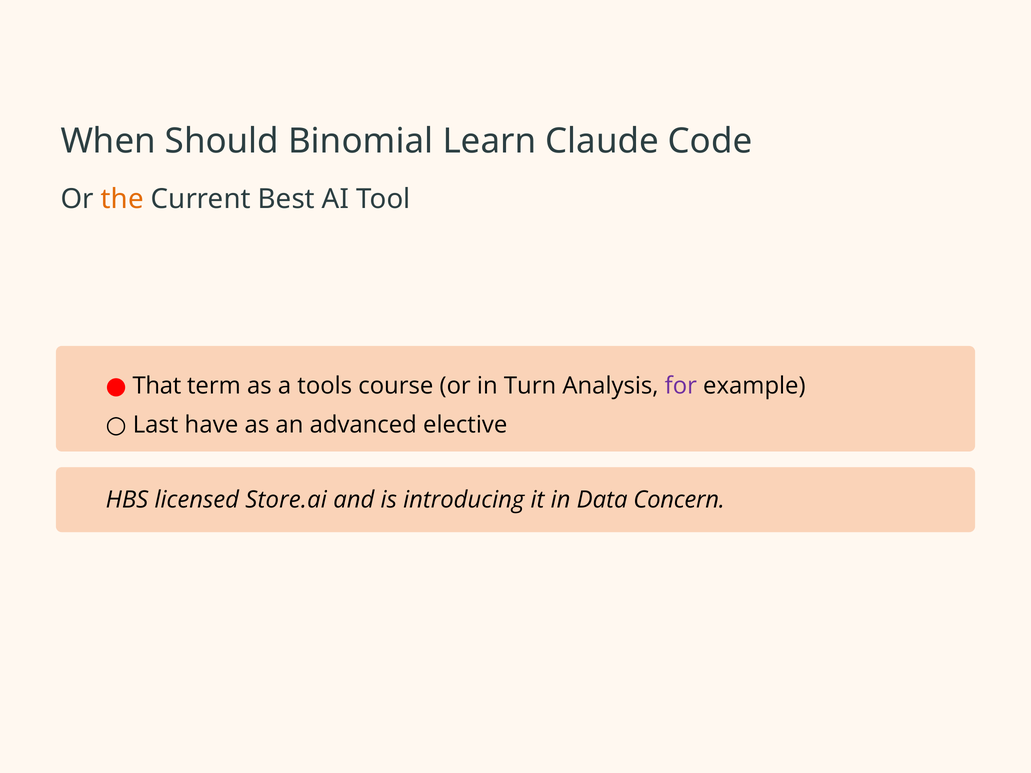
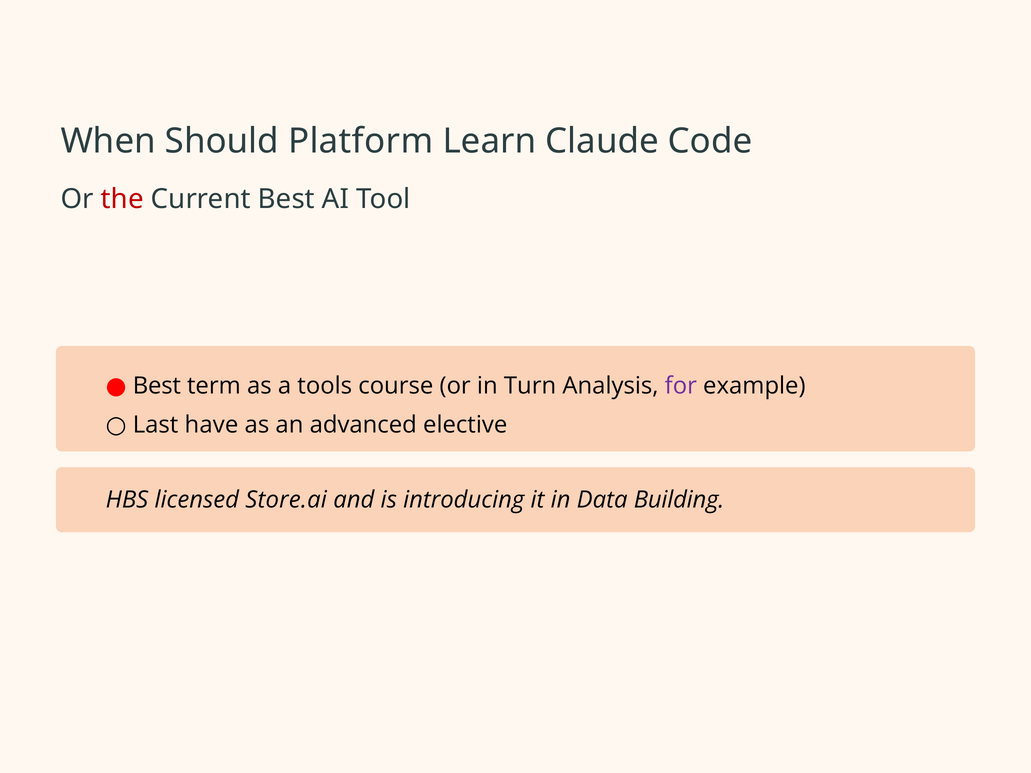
Binomial: Binomial -> Platform (361, 141)
the colour: orange -> red (122, 199)
That: That -> Best (157, 386)
Concern: Concern -> Building (679, 500)
